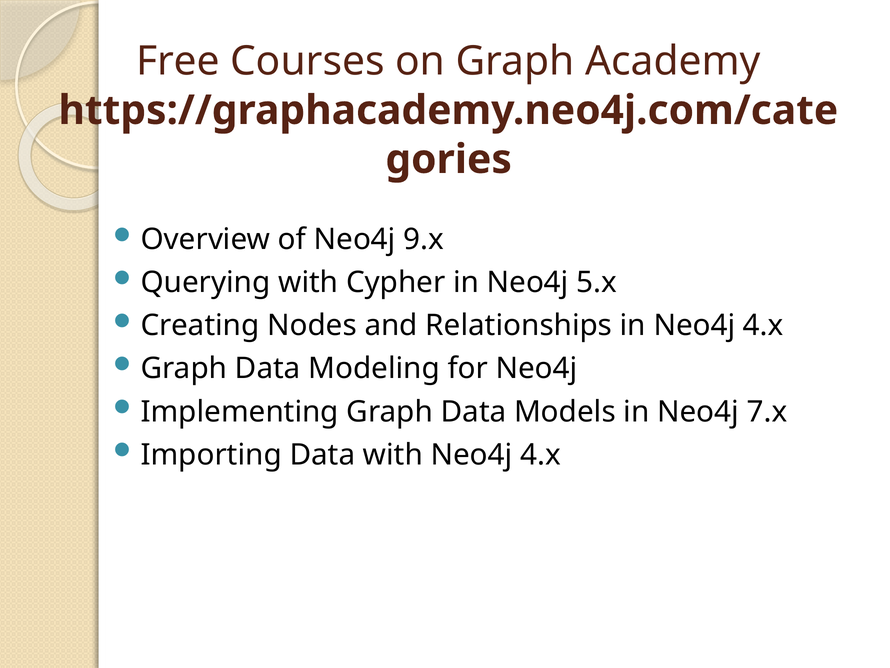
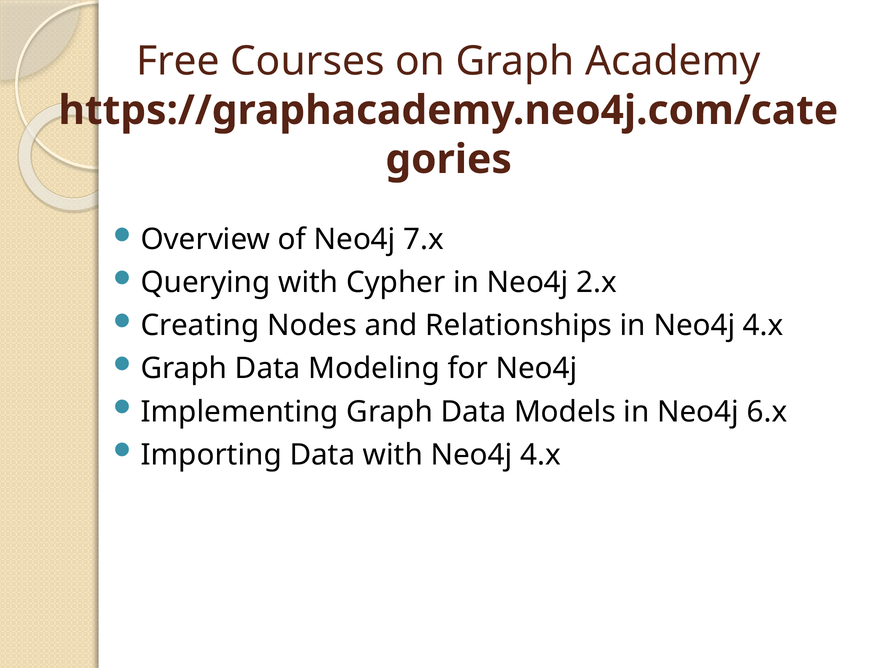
9.x: 9.x -> 7.x (424, 239)
5.x: 5.x -> 2.x (597, 282)
7.x: 7.x -> 6.x (767, 411)
